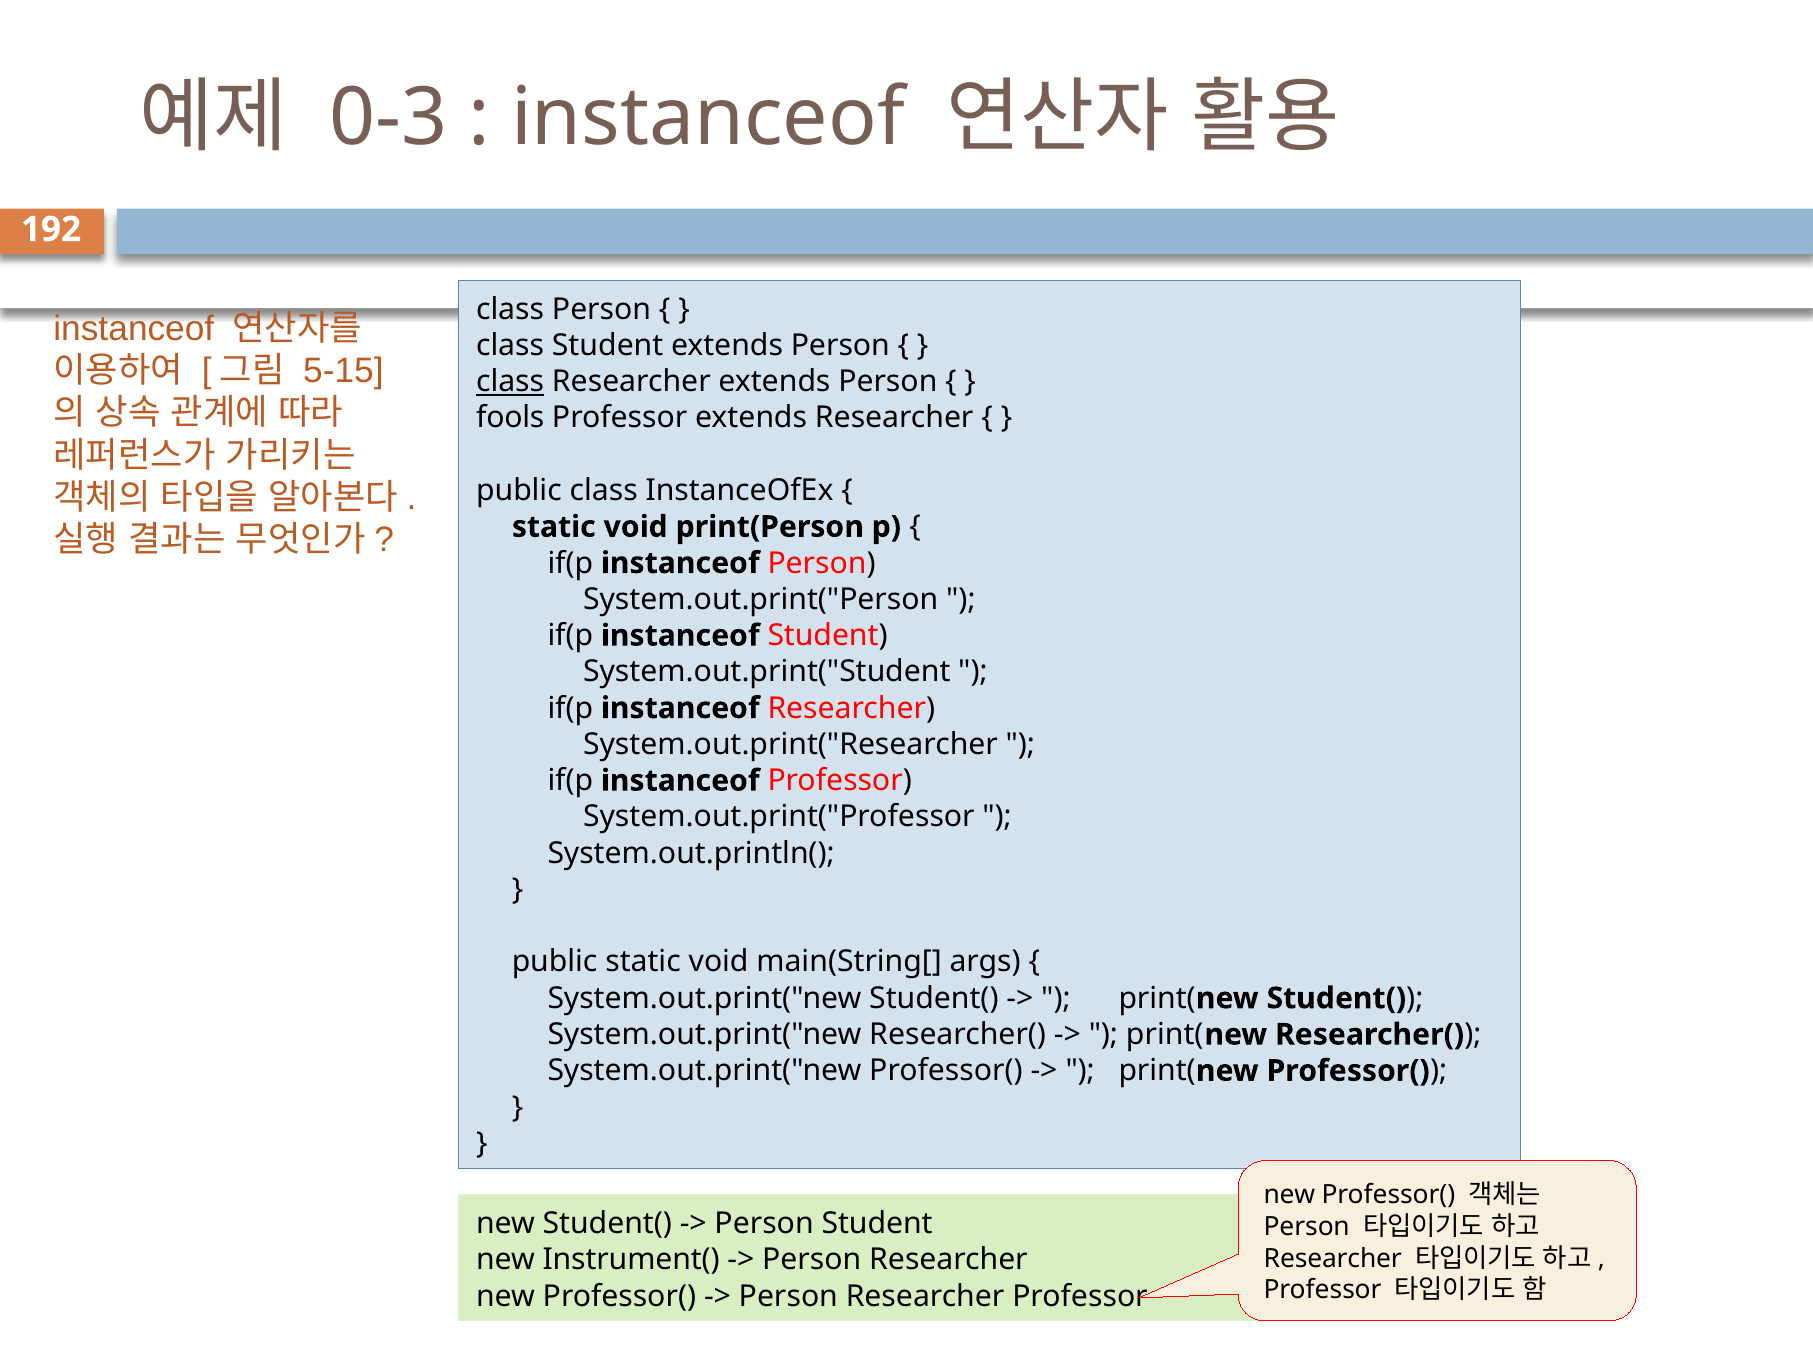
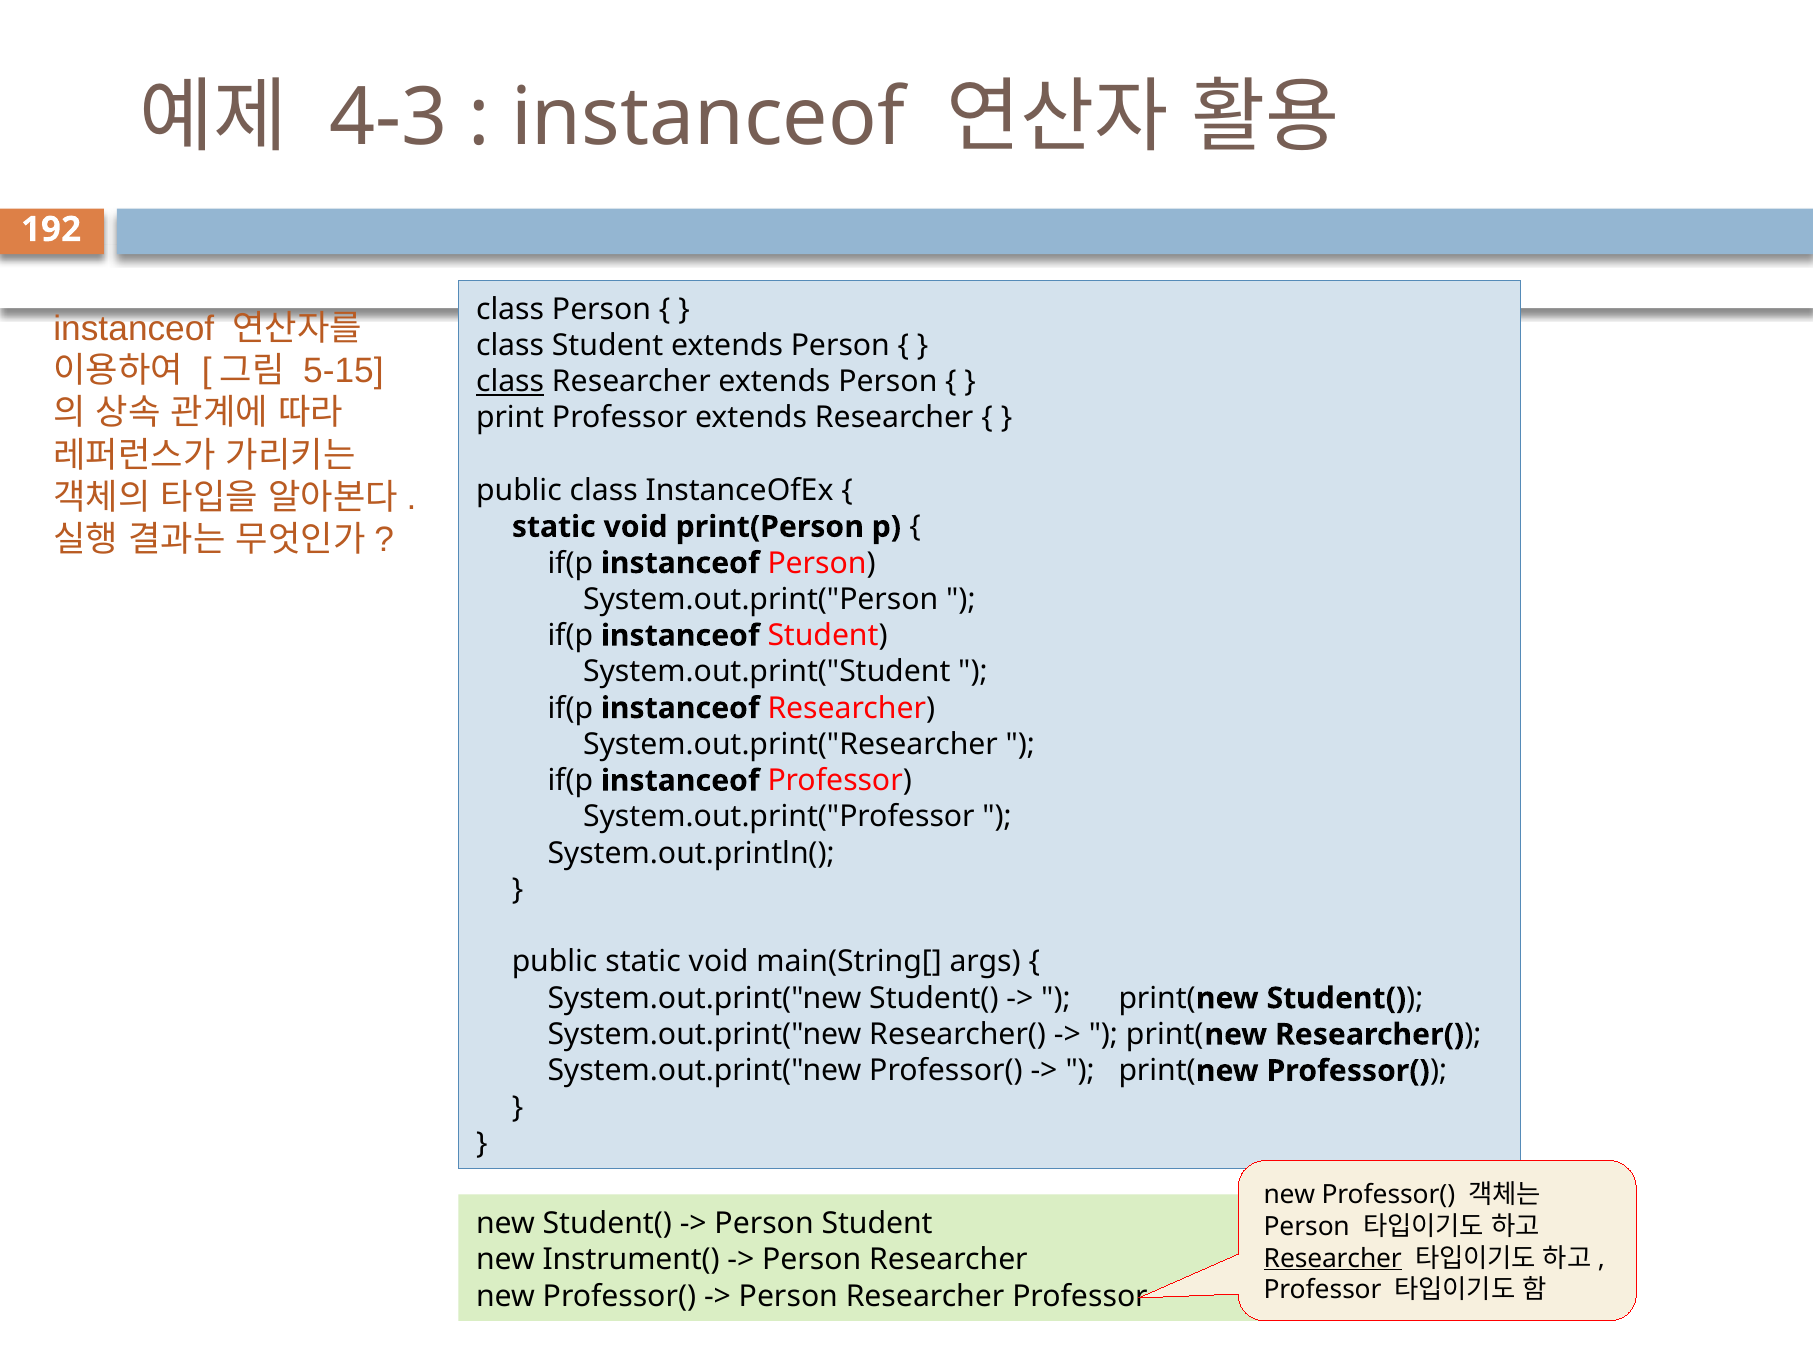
0-3: 0-3 -> 4-3 (389, 118)
fools: fools -> print (510, 418)
Researcher underline: none -> present (1333, 1258)
